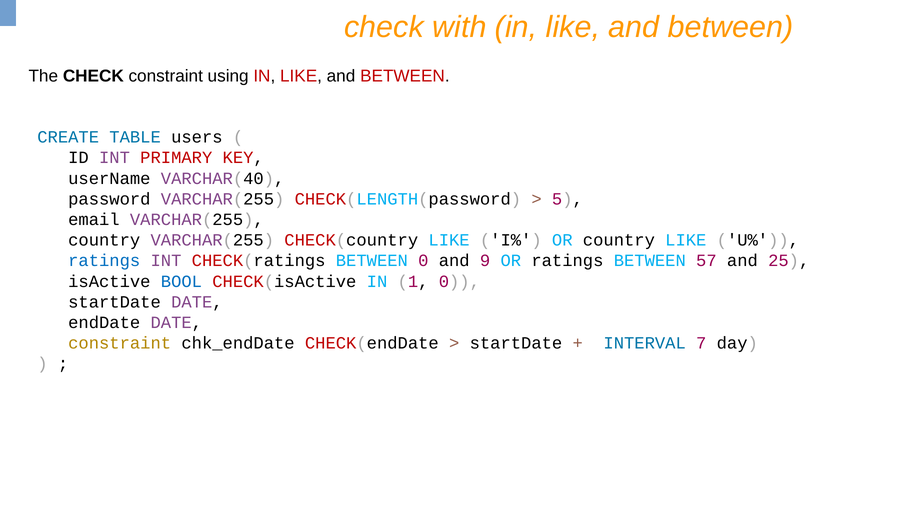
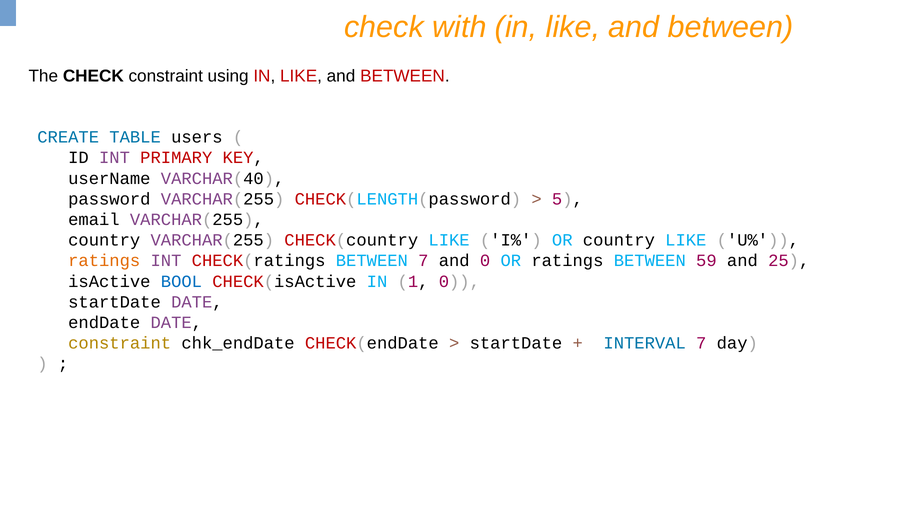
ratings colour: blue -> orange (104, 261)
BETWEEN 0: 0 -> 7 (423, 261)
and 9: 9 -> 0 (485, 261)
57: 57 -> 59 (706, 261)
